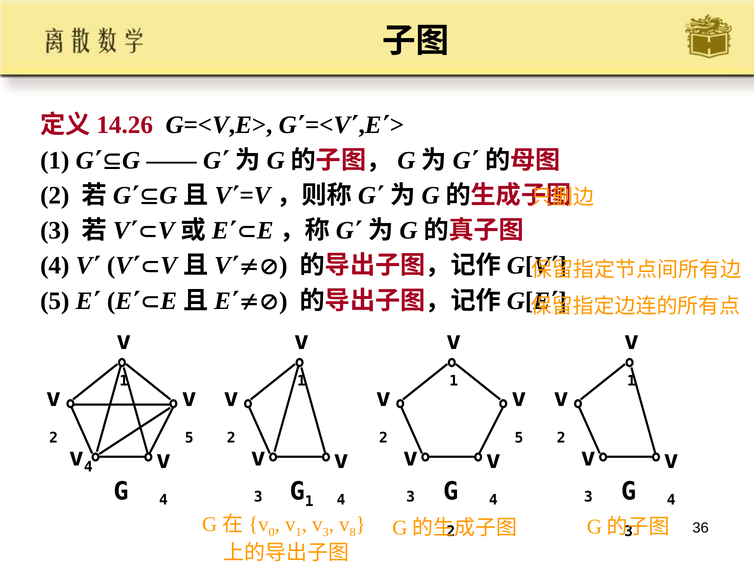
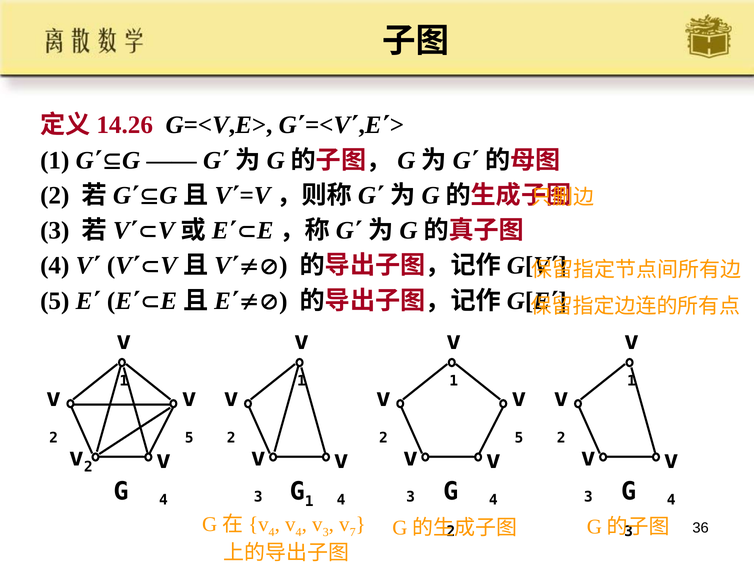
4: 4 -> 2 (88, 467)
0: 0 -> 4 (272, 533)
1: 1 -> 4 (299, 533)
8: 8 -> 7 (353, 533)
